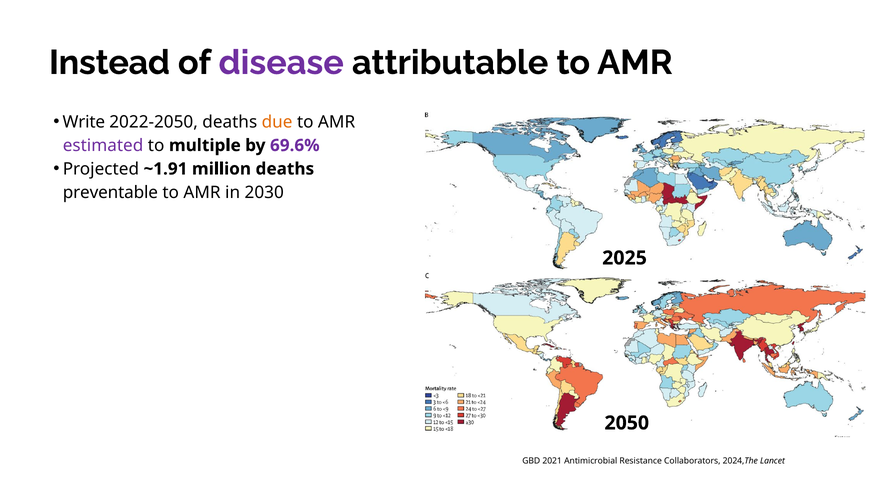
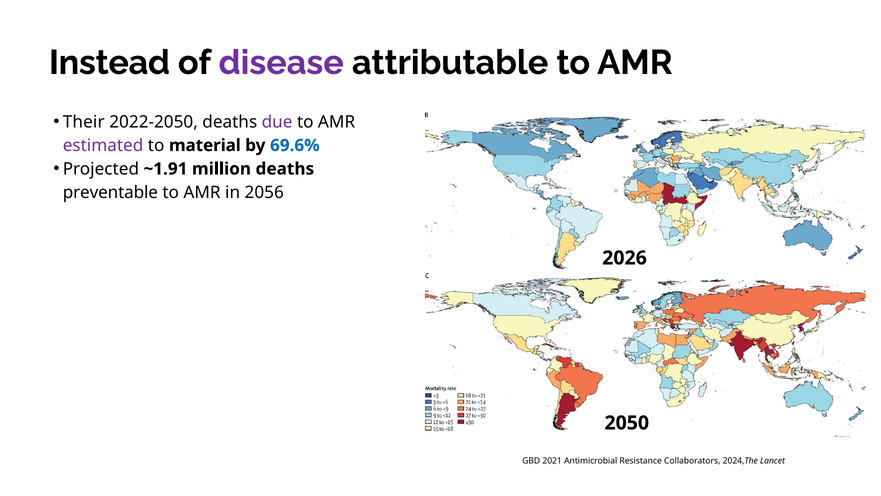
Write: Write -> Their (84, 122)
due colour: orange -> purple (277, 122)
multiple: multiple -> material (205, 145)
69.6% colour: purple -> blue (295, 145)
2030: 2030 -> 2056 (264, 192)
2025: 2025 -> 2026 (625, 258)
